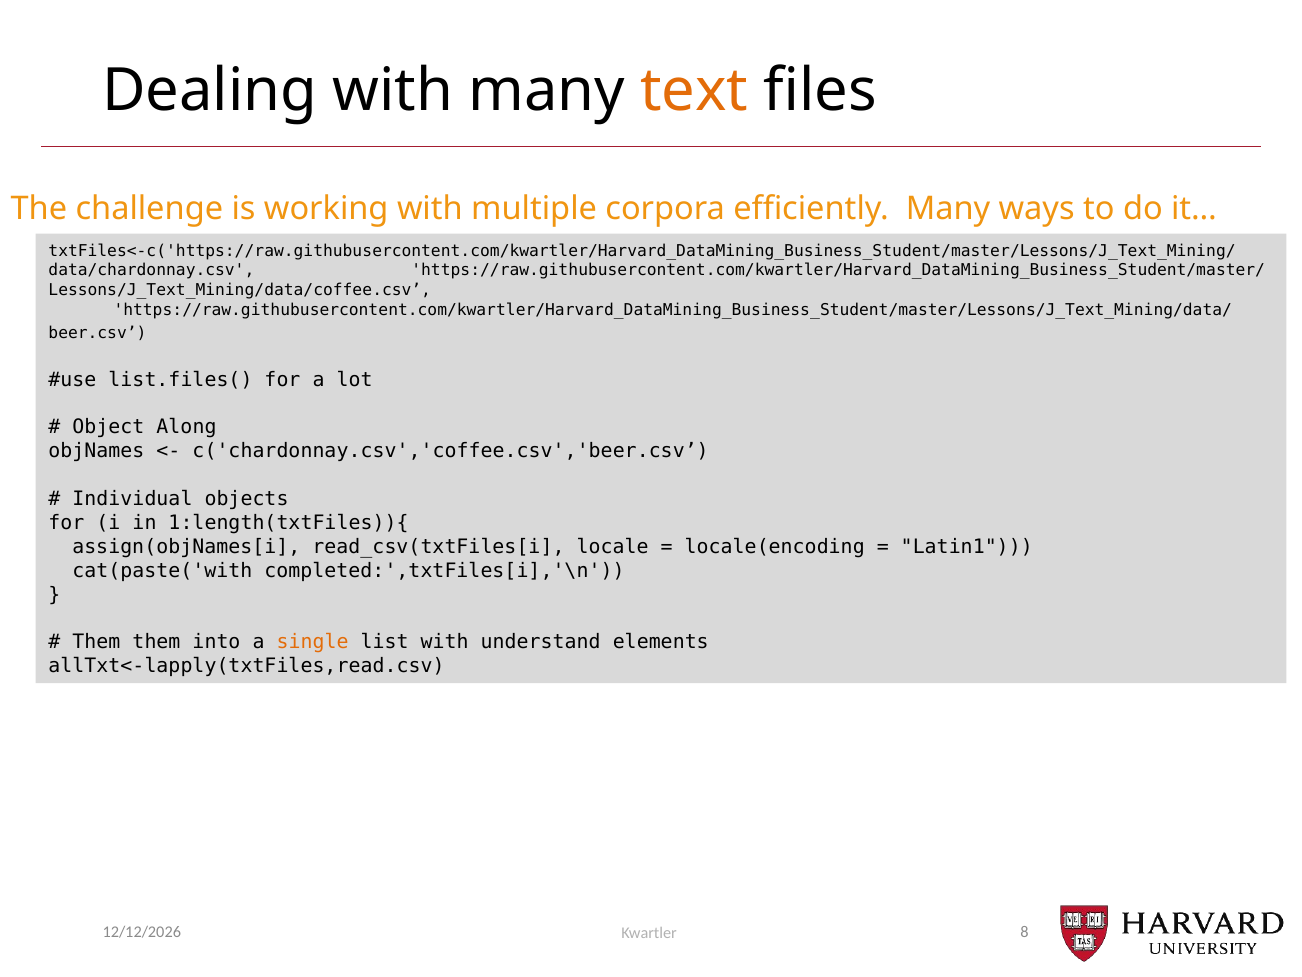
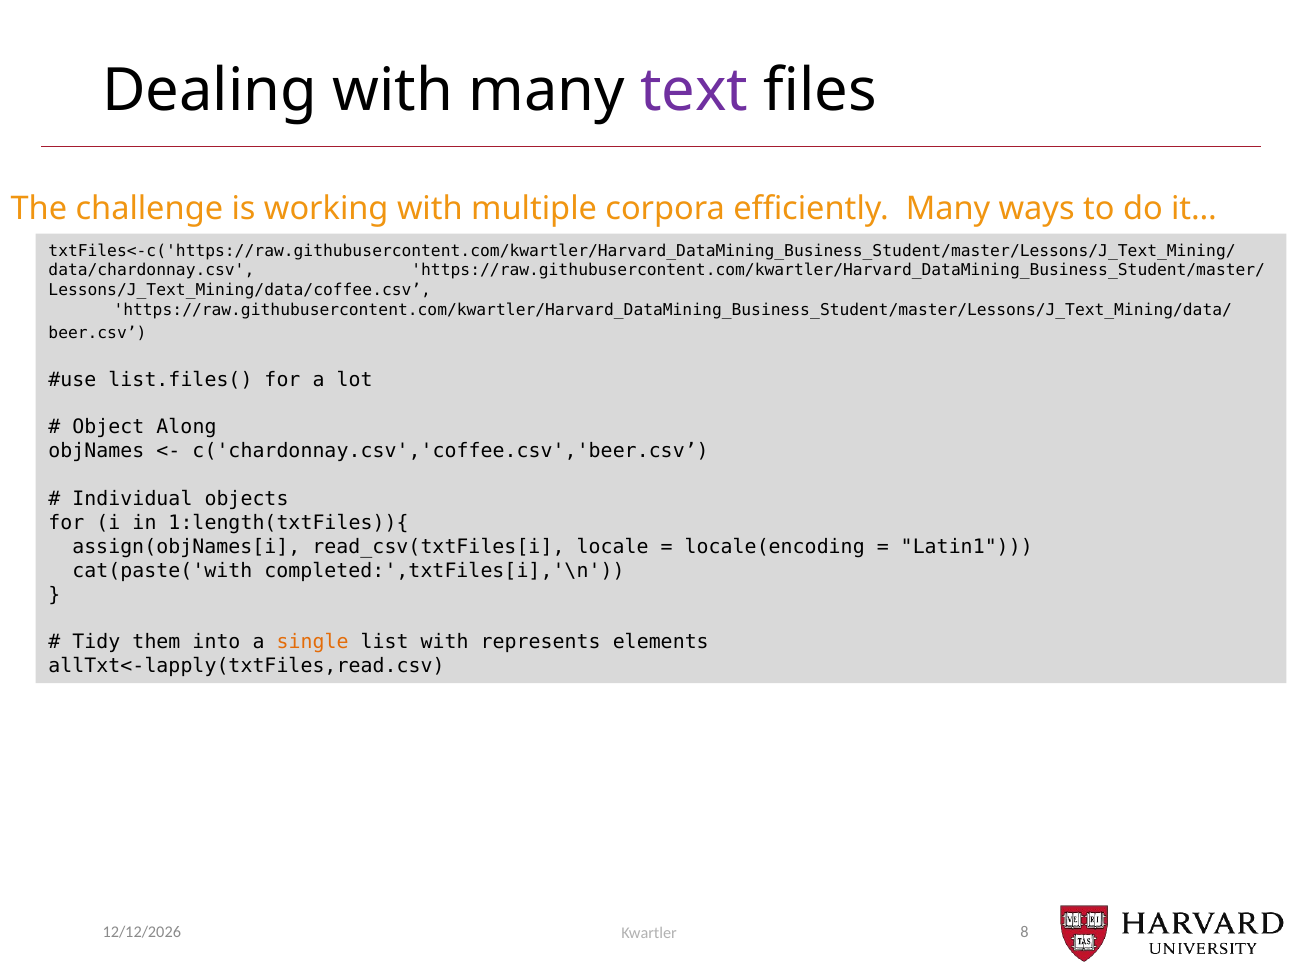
text colour: orange -> purple (694, 90)
Them: Them -> Tidy (96, 642)
understand: understand -> represents (541, 642)
